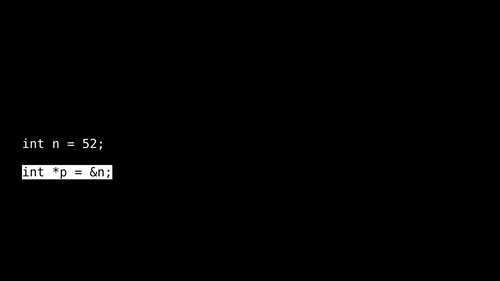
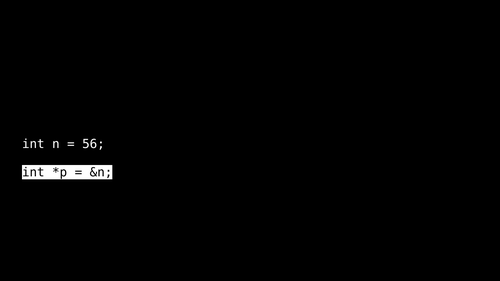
52: 52 -> 56 (93, 144)
